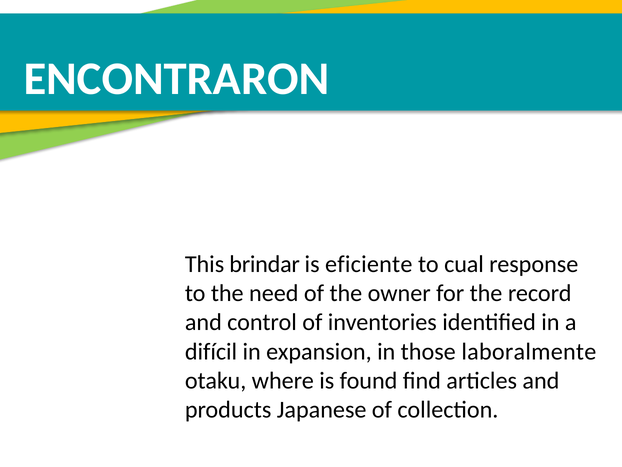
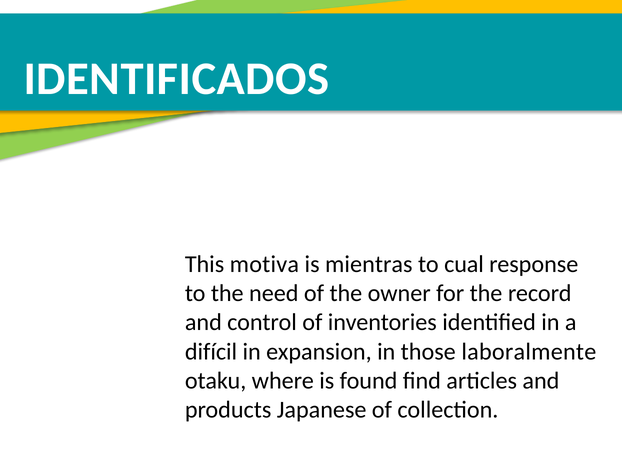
ENCONTRARON: ENCONTRARON -> IDENTIFICADOS (176, 79)
brindar: brindar -> motiva (264, 264)
eficiente: eficiente -> mientras (369, 264)
